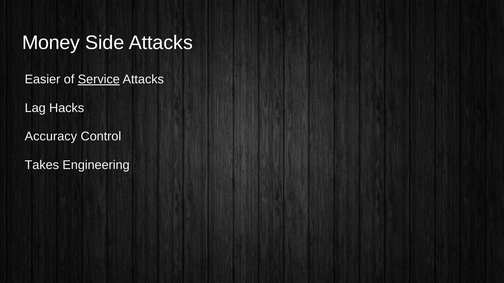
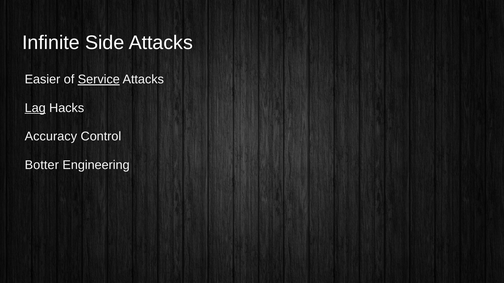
Money: Money -> Infinite (51, 43)
Lag underline: none -> present (35, 108)
Takes: Takes -> Botter (42, 165)
